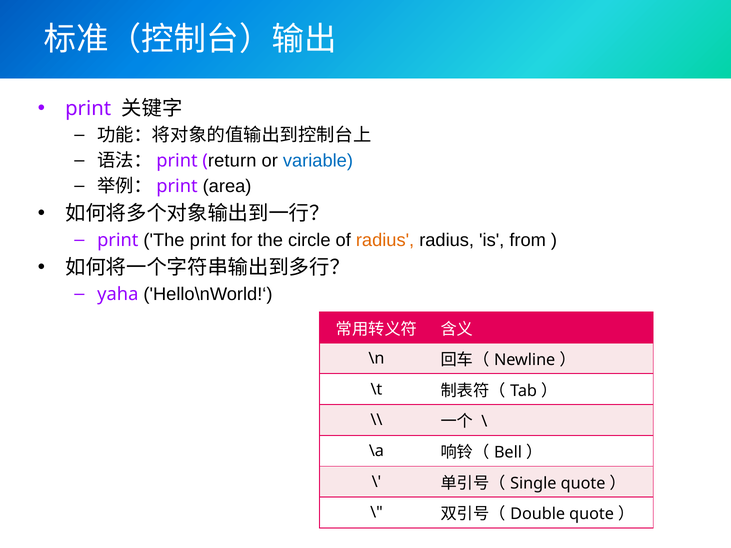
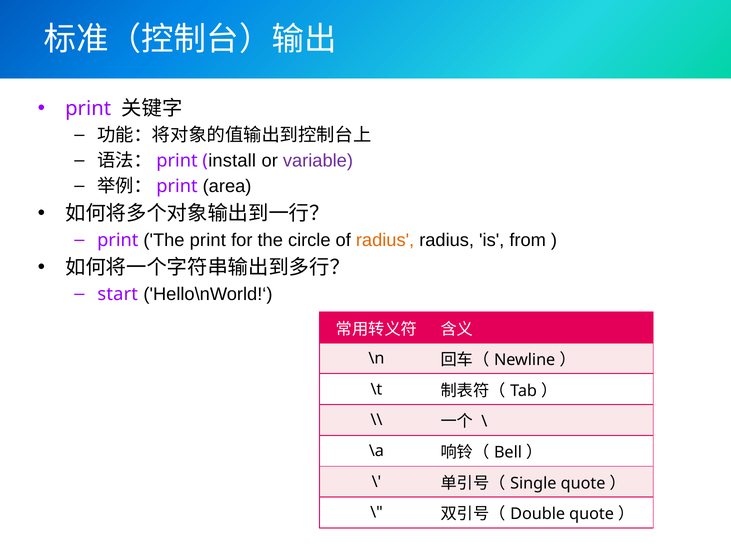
return: return -> install (232, 161)
variable colour: blue -> purple (318, 161)
yaha: yaha -> start (118, 295)
